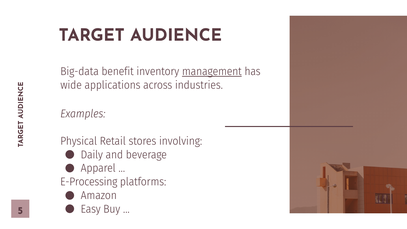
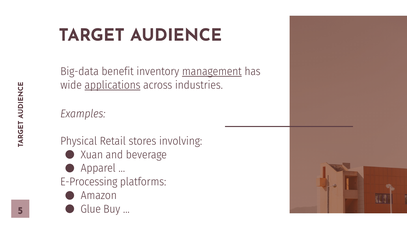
applications underline: none -> present (113, 85)
Daily: Daily -> Xuan (92, 155)
Easy: Easy -> Glue (91, 209)
